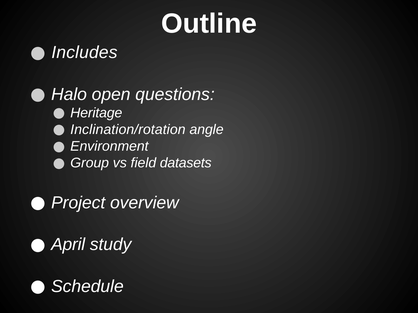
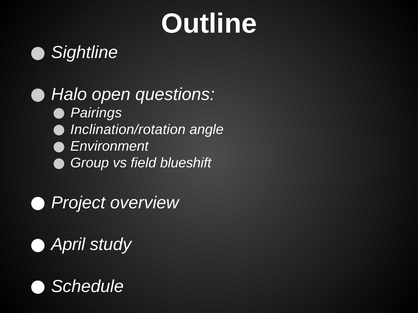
Includes: Includes -> Sightline (85, 53)
Heritage: Heritage -> Pairings (96, 113)
datasets: datasets -> blueshift (186, 163)
